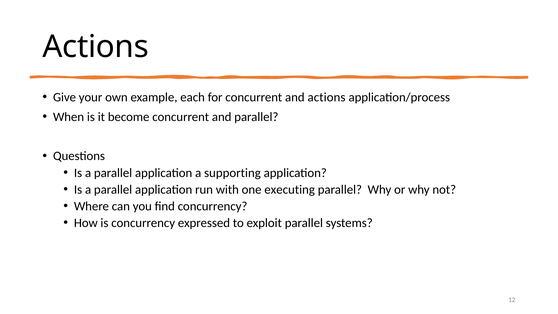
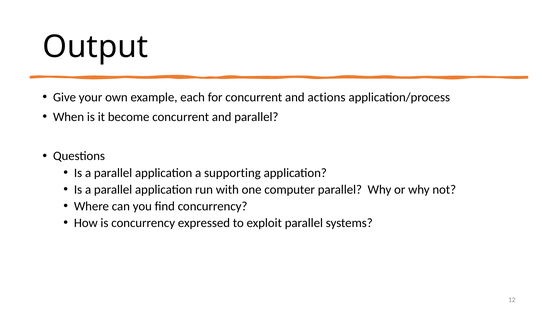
Actions: Actions -> Output (95, 47)
executing: executing -> computer (290, 189)
